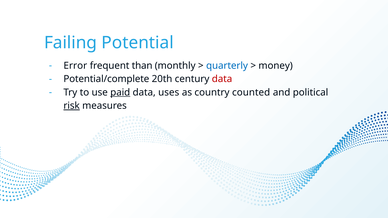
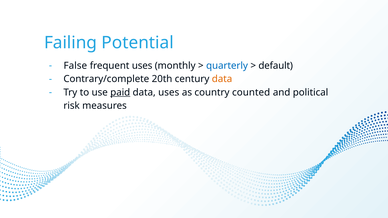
Error: Error -> False (75, 66)
frequent than: than -> uses (142, 66)
money: money -> default (276, 66)
Potential/complete: Potential/complete -> Contrary/complete (106, 79)
data colour: red -> orange (222, 79)
risk underline: present -> none (72, 106)
